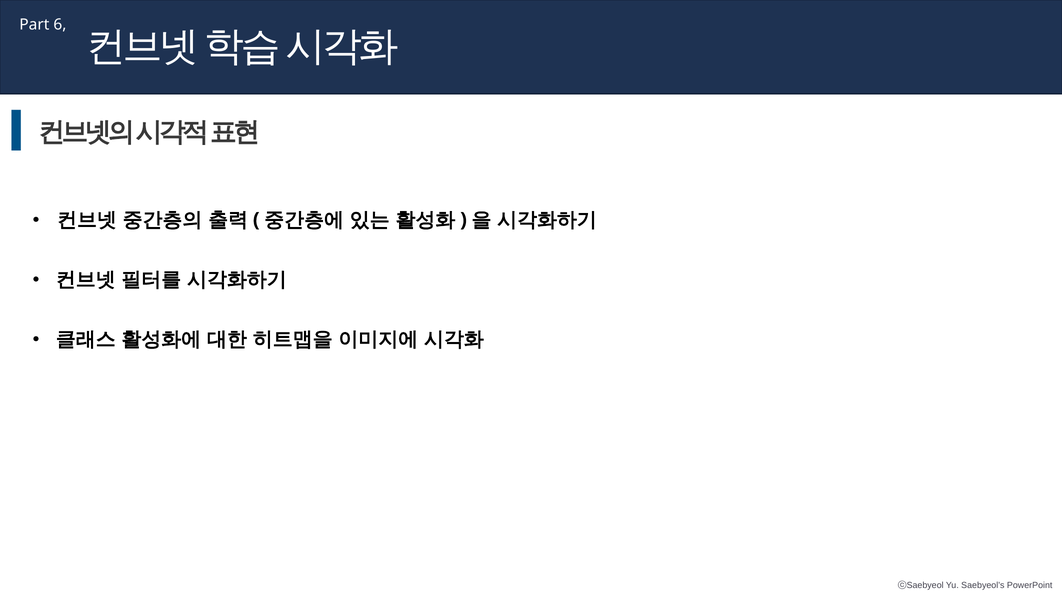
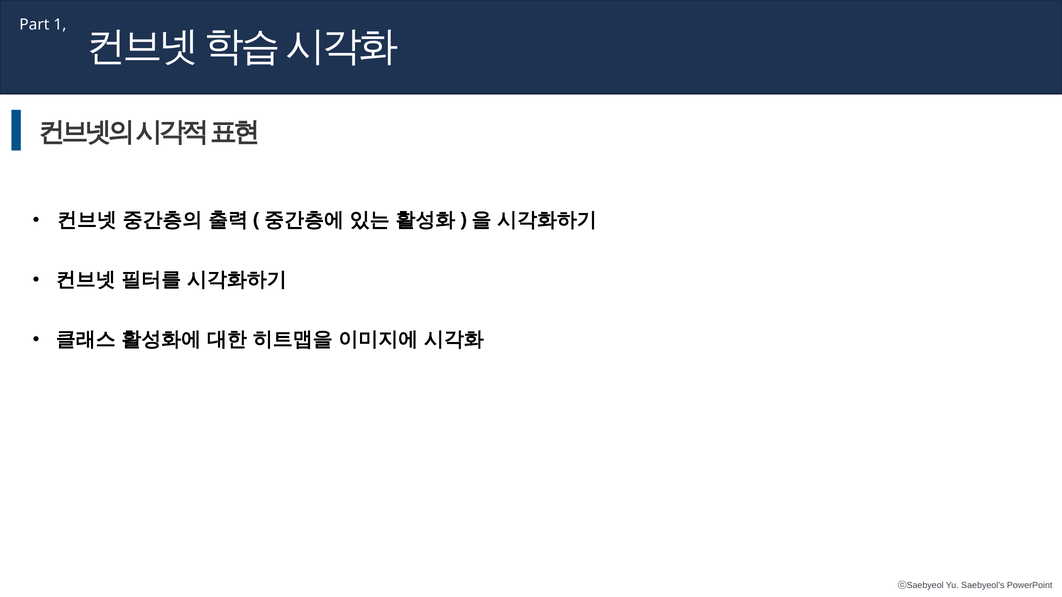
6: 6 -> 1 (60, 25)
